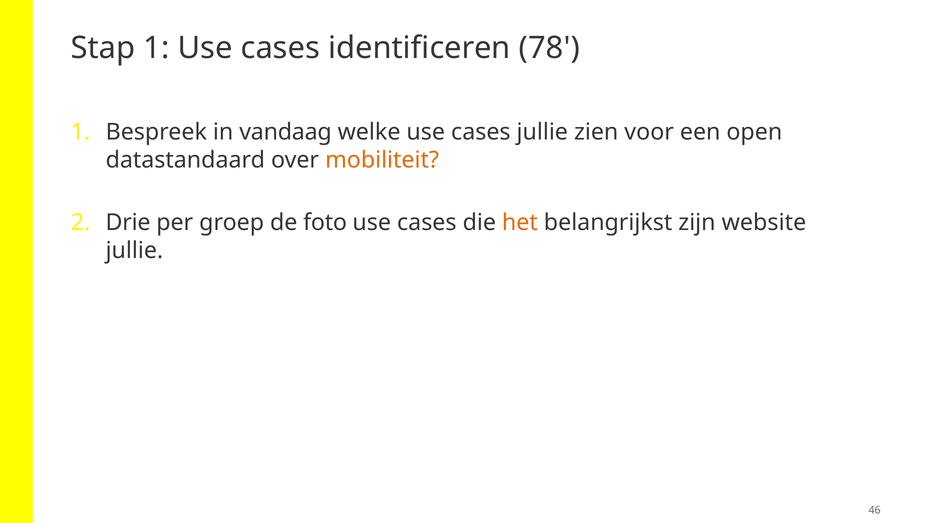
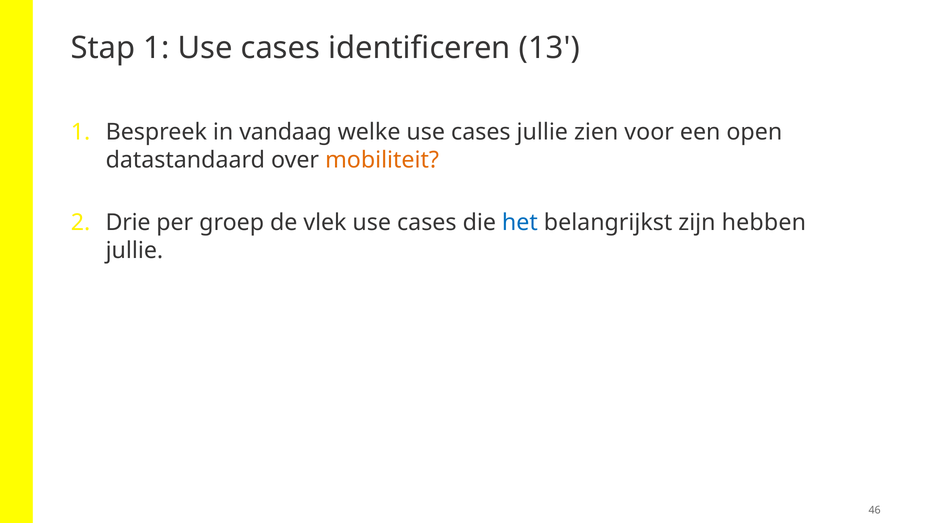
78: 78 -> 13 (549, 48)
foto: foto -> vlek (325, 222)
het colour: orange -> blue (520, 222)
website: website -> hebben (764, 222)
